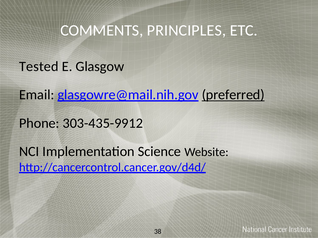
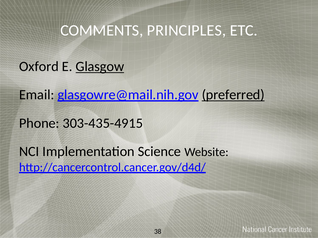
Tested: Tested -> Oxford (39, 67)
Glasgow underline: none -> present (100, 67)
303-435-9912: 303-435-9912 -> 303-435-4915 (103, 124)
